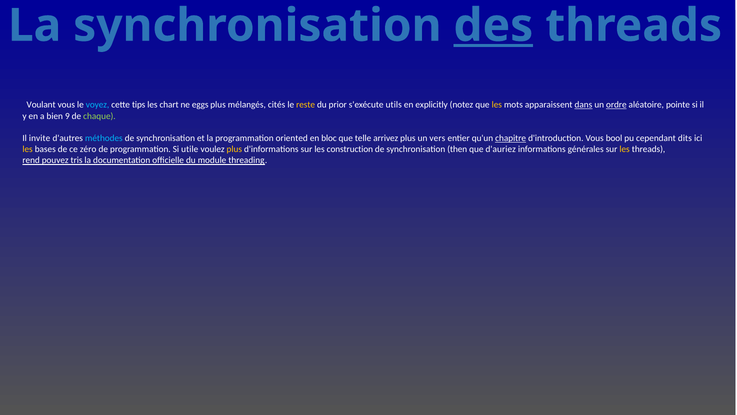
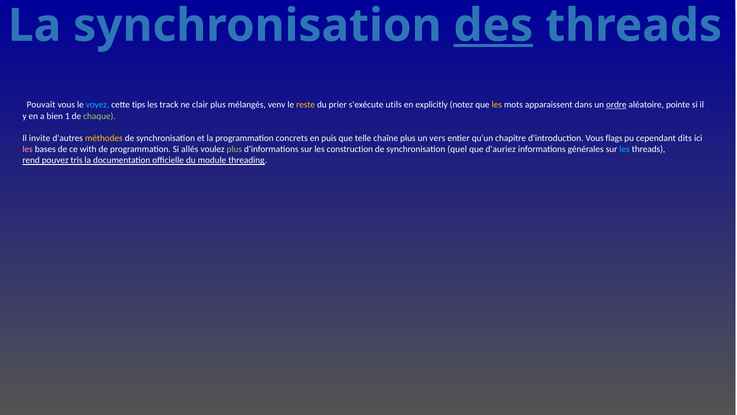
Voulant: Voulant -> Pouvait (41, 105)
chart: chart -> track (169, 105)
eggs: eggs -> clair (200, 105)
cités: cités -> venv (277, 105)
prior: prior -> prier (338, 105)
dans underline: present -> none (583, 105)
9: 9 -> 1 (67, 116)
méthodes colour: light blue -> yellow (104, 138)
oriented: oriented -> concrets (292, 138)
bloc: bloc -> puis (329, 138)
arrivez: arrivez -> chaîne (386, 138)
chapitre underline: present -> none (511, 138)
bool: bool -> flags (614, 138)
les colour: yellow -> pink (28, 149)
zéro: zéro -> with (88, 149)
utile: utile -> allés (190, 149)
plus colour: yellow -> light green (234, 149)
then: then -> quel (457, 149)
les colour: yellow -> light blue (625, 149)
